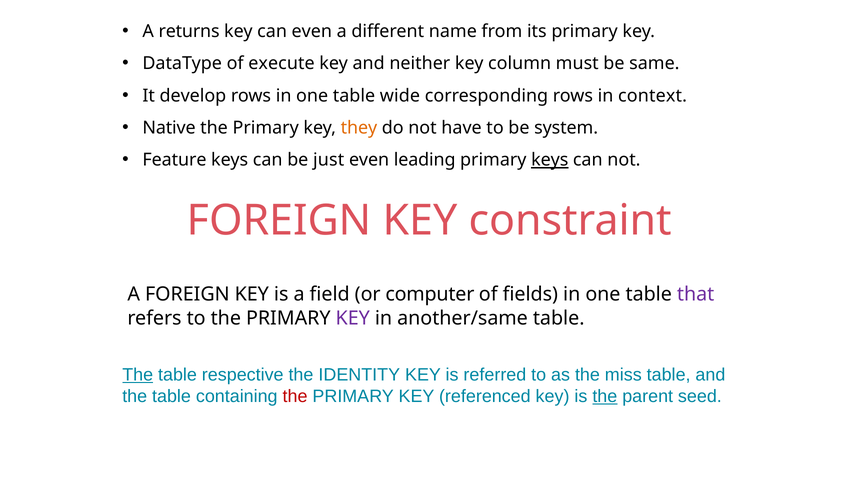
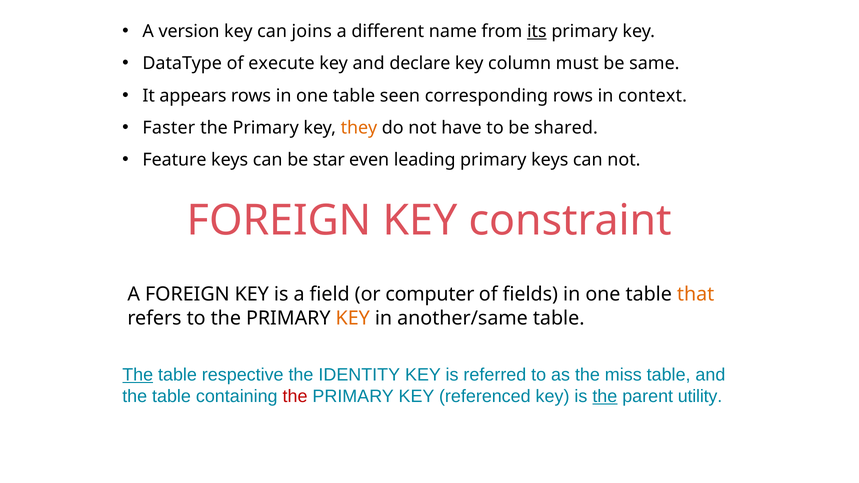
returns: returns -> version (189, 31)
can even: even -> joins (312, 31)
its underline: none -> present (537, 31)
neither: neither -> declare (420, 63)
develop: develop -> appears (193, 96)
wide: wide -> seen (400, 96)
Native: Native -> Faster (169, 128)
system: system -> shared (566, 128)
just: just -> star (329, 160)
keys underline: present -> none (550, 160)
that colour: purple -> orange (696, 295)
KEY colour: purple -> orange (353, 318)
seed: seed -> utility (700, 396)
